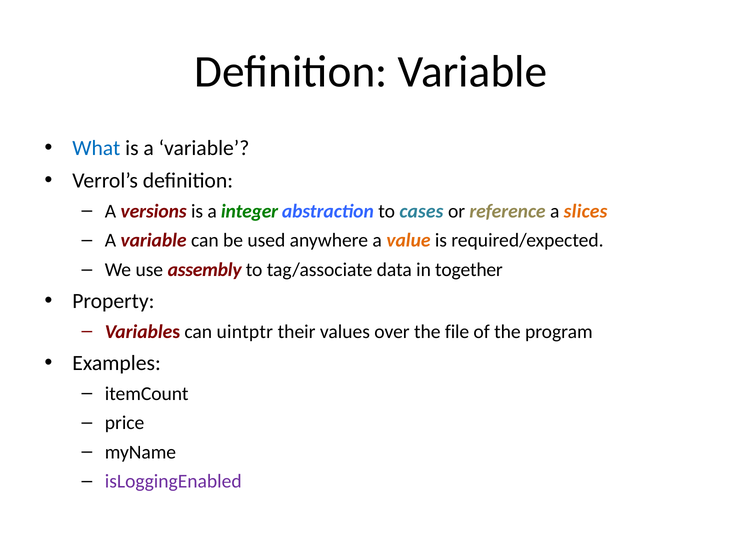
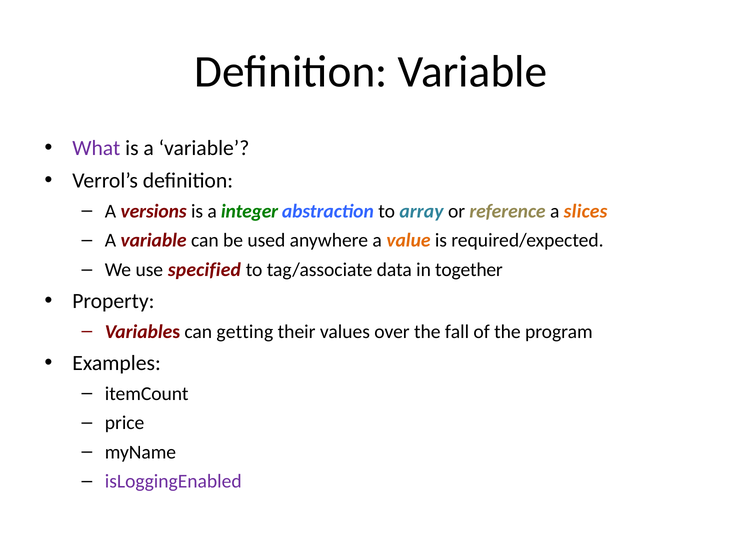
What colour: blue -> purple (96, 148)
cases: cases -> array (421, 211)
assembly: assembly -> specified (204, 270)
uintptr: uintptr -> getting (245, 331)
file: file -> fall (457, 331)
